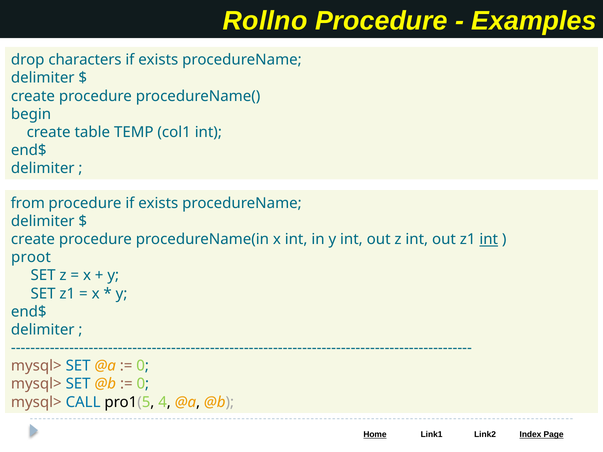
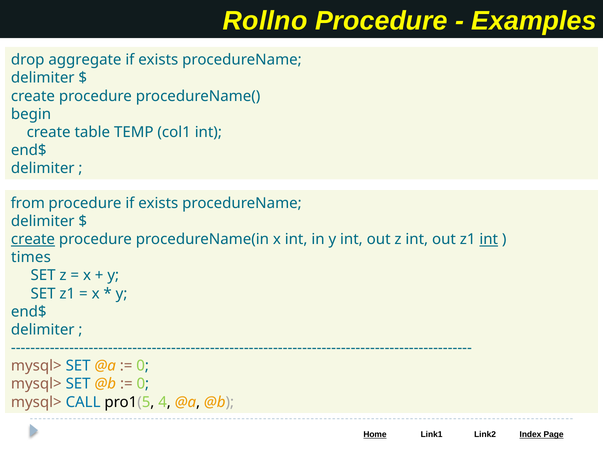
characters: characters -> aggregate (85, 60)
create underline: none -> present (33, 239)
proot: proot -> times (31, 258)
